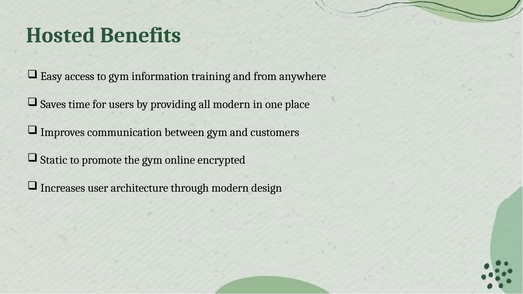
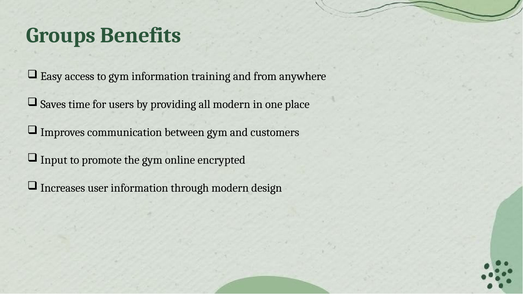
Hosted: Hosted -> Groups (61, 35)
Static: Static -> Input (54, 160)
user architecture: architecture -> information (139, 188)
